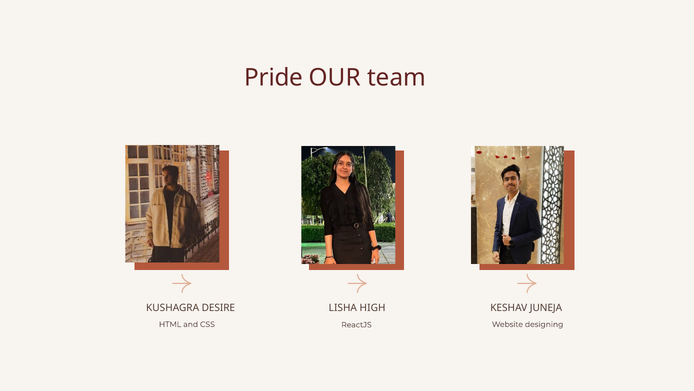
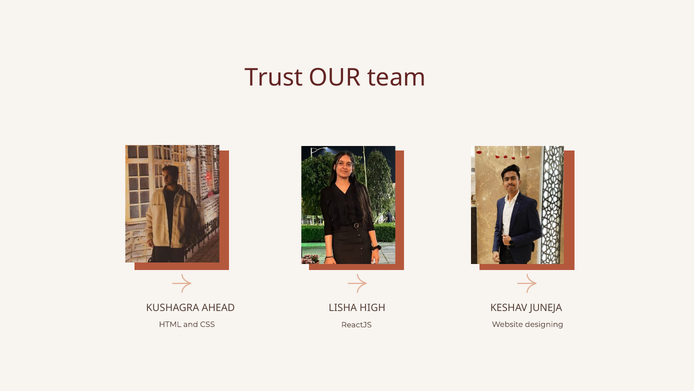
Pride: Pride -> Trust (274, 78)
DESIRE: DESIRE -> AHEAD (218, 307)
